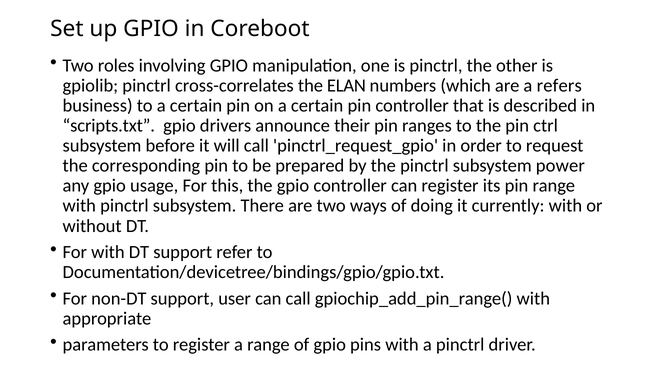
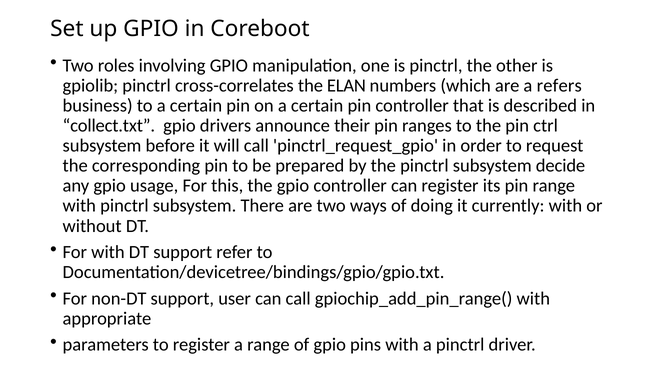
scripts.txt: scripts.txt -> collect.txt (109, 125)
power: power -> decide (561, 166)
